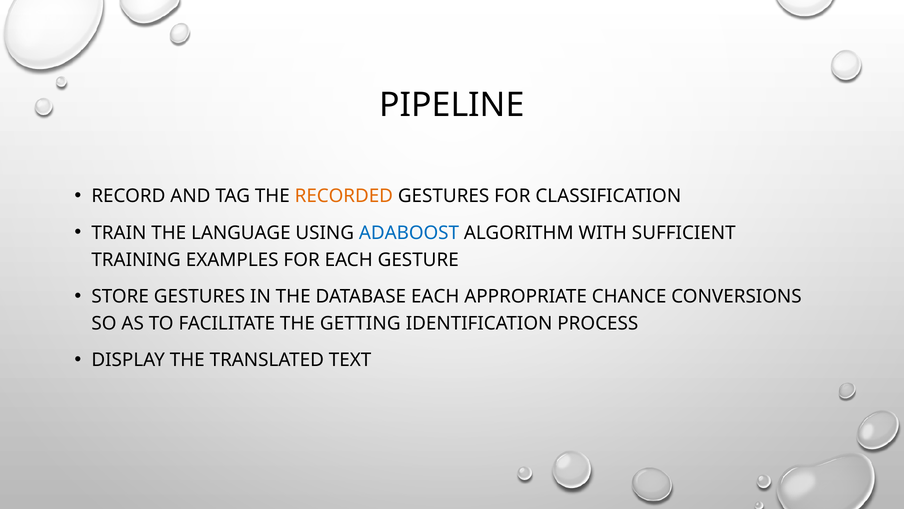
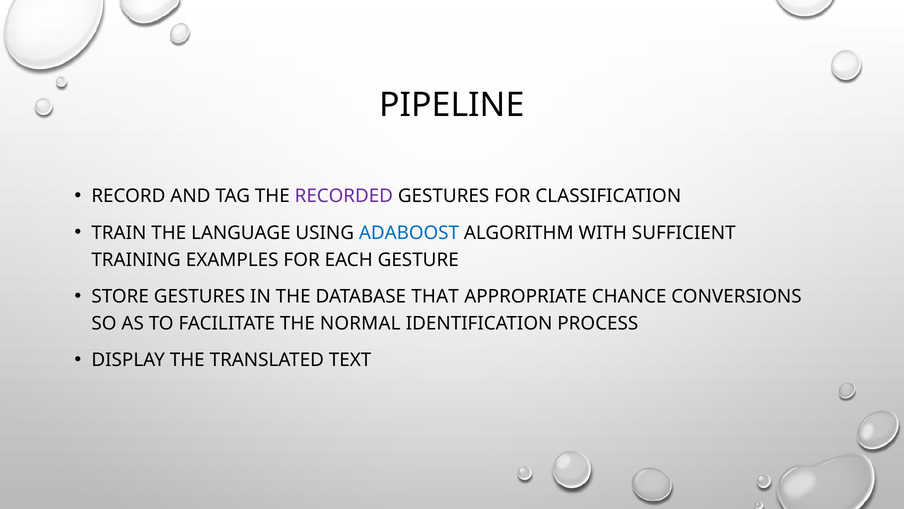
RECORDED colour: orange -> purple (344, 196)
DATABASE EACH: EACH -> THAT (435, 296)
GETTING: GETTING -> NORMAL (360, 323)
